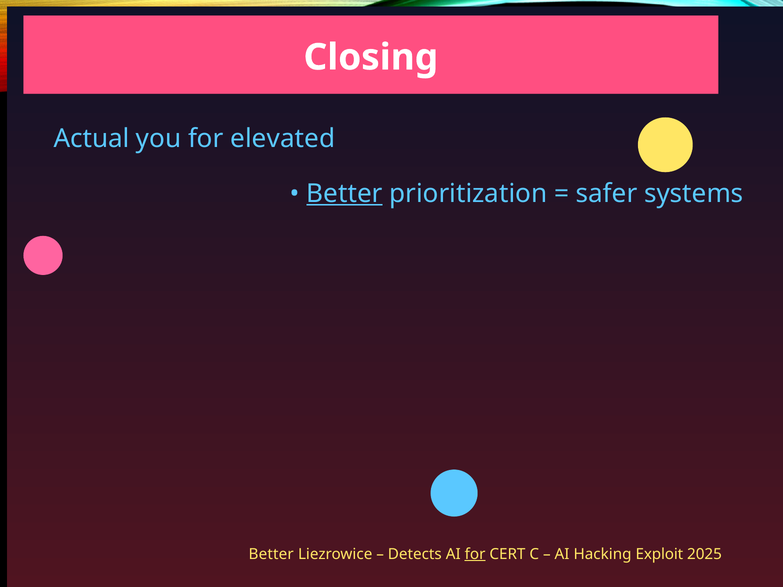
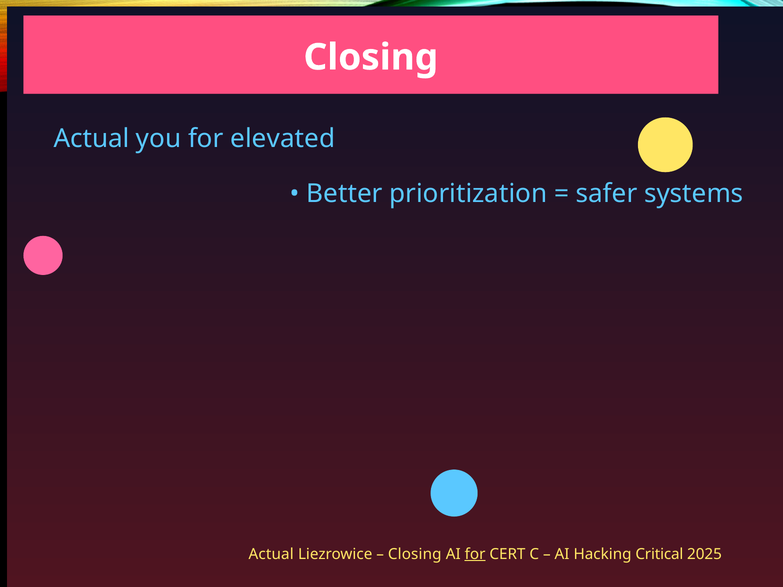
Better underline: present -> none (344, 194)
Better: Better -> Actual (271, 554)
Detects: Detects -> Closing (415, 554)
Exploit: Exploit -> Critical (659, 554)
